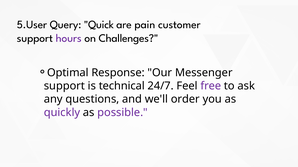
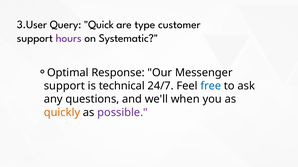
5.User: 5.User -> 3.User (32, 25)
pain: pain -> type (145, 25)
Challenges: Challenges -> Systematic (128, 38)
free colour: purple -> blue (211, 86)
order: order -> when (185, 100)
quickly colour: purple -> orange (62, 113)
